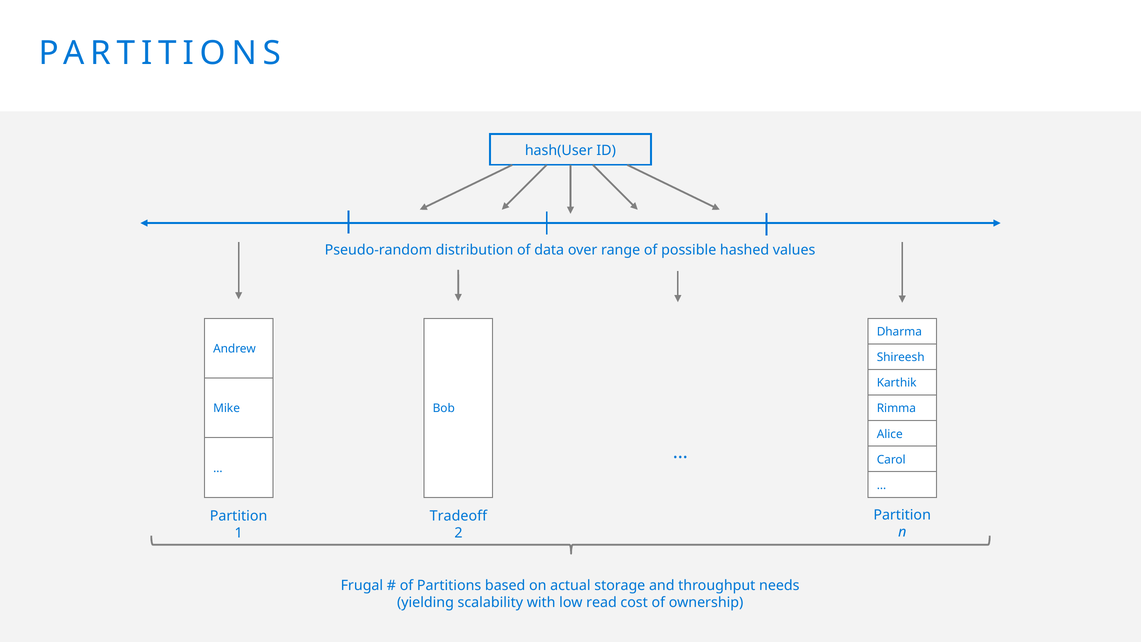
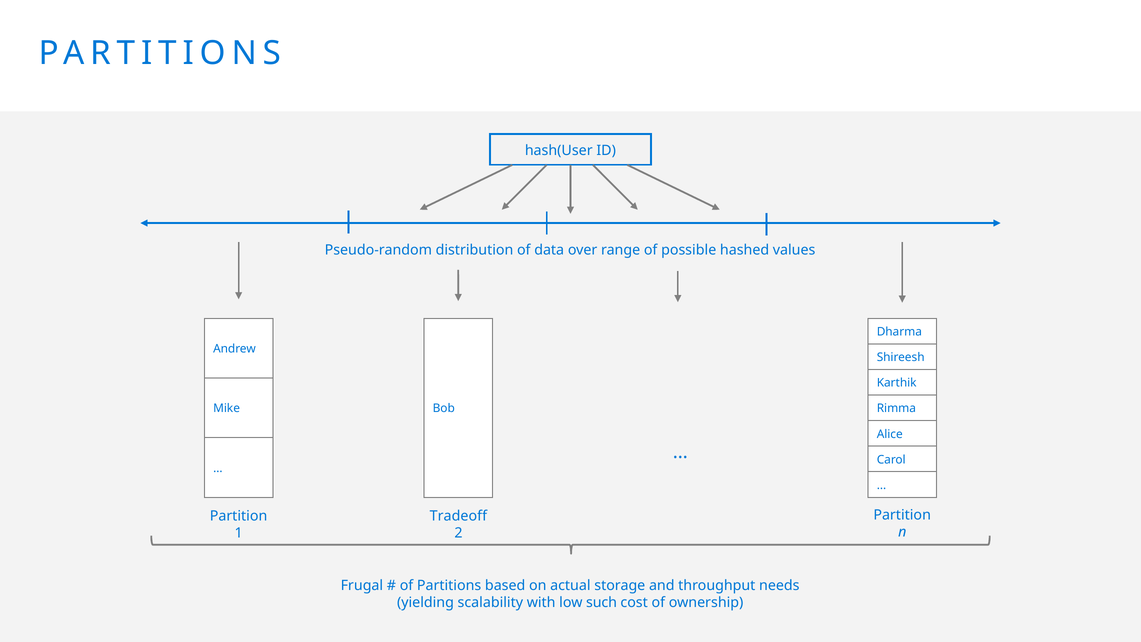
read: read -> such (602, 602)
